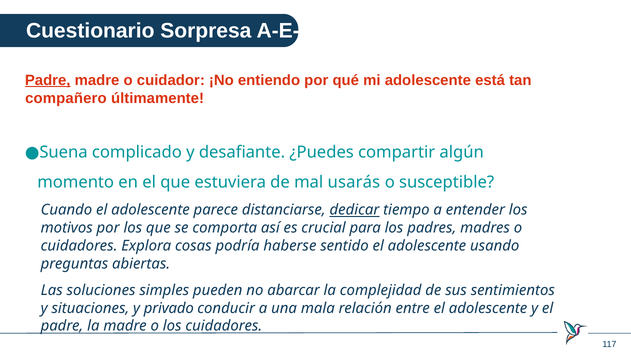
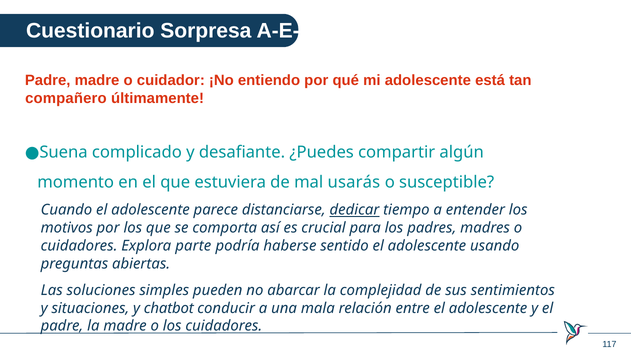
Padre underline: present -> none (48, 80)
cosas: cosas -> parte (193, 246)
privado: privado -> chatbot (169, 308)
